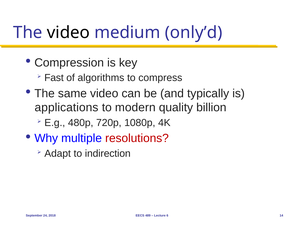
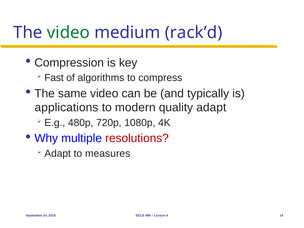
video colour: black -> green (68, 33)
only’d: only’d -> rack’d (194, 33)
quality billion: billion -> adapt (211, 108)
indirection: indirection -> measures (108, 153)
